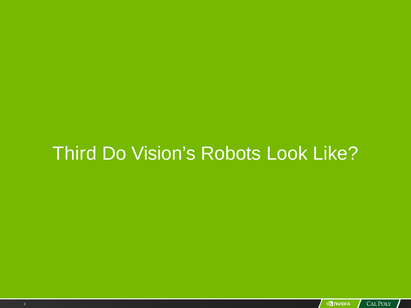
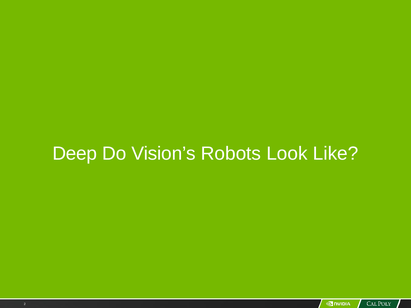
Third: Third -> Deep (75, 154)
